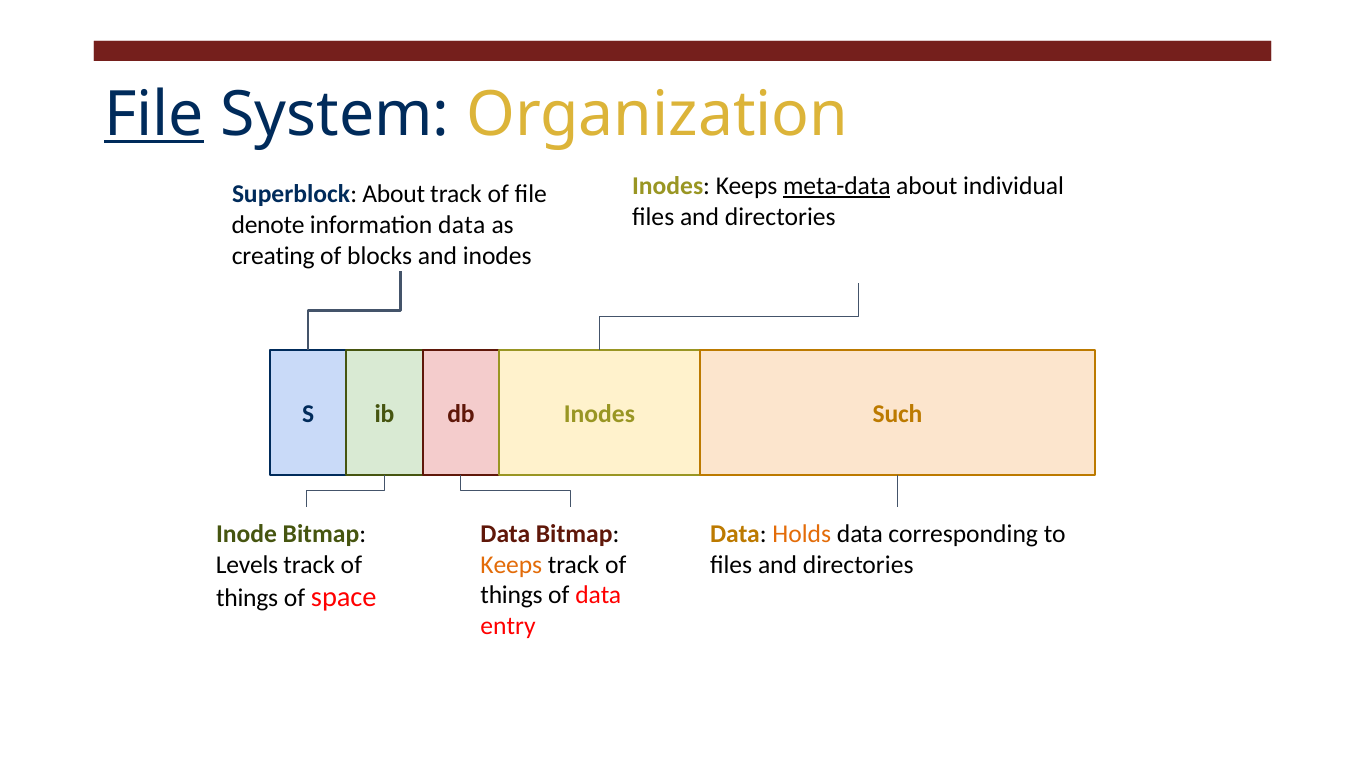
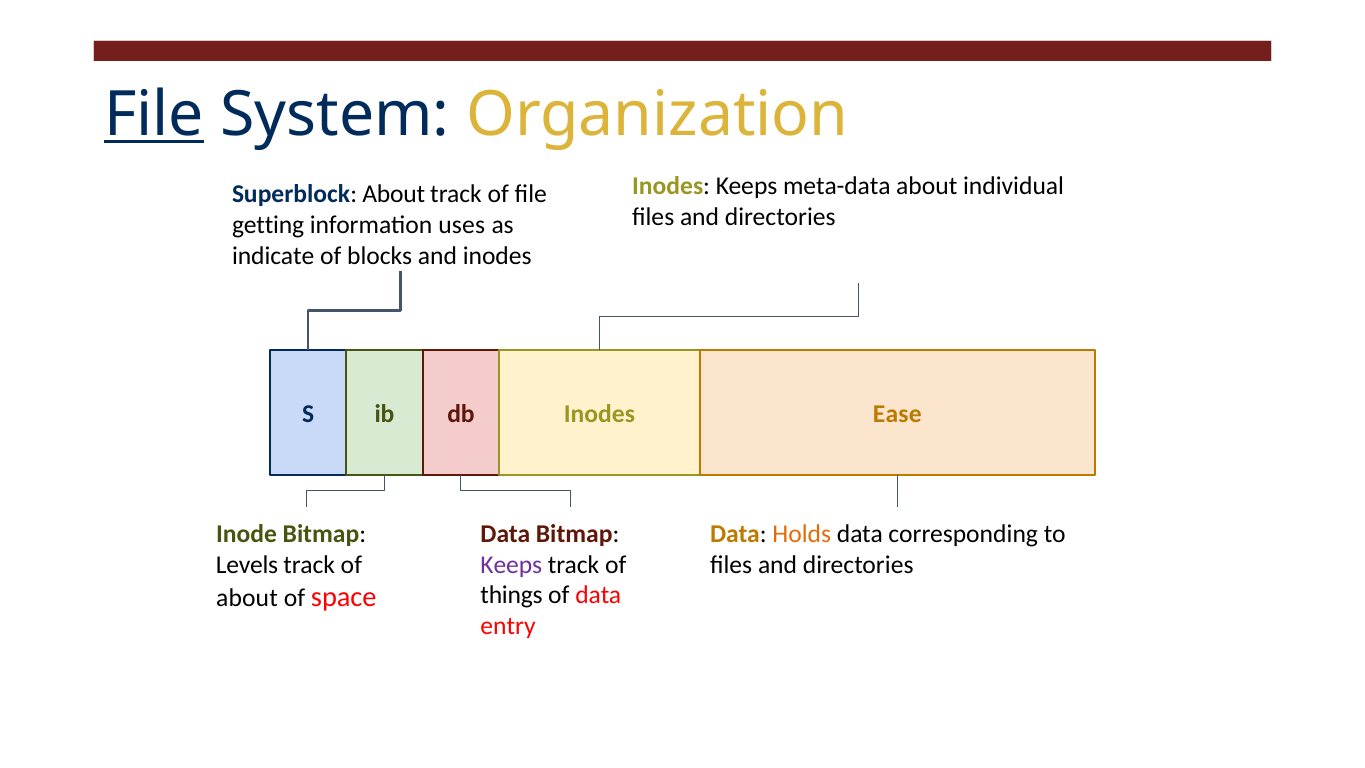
meta-data underline: present -> none (837, 186)
denote: denote -> getting (268, 225)
information data: data -> uses (462, 225)
creating: creating -> indicate (273, 256)
Such: Such -> Ease (897, 414)
Keeps colour: orange -> purple (511, 565)
things: things -> about (247, 598)
